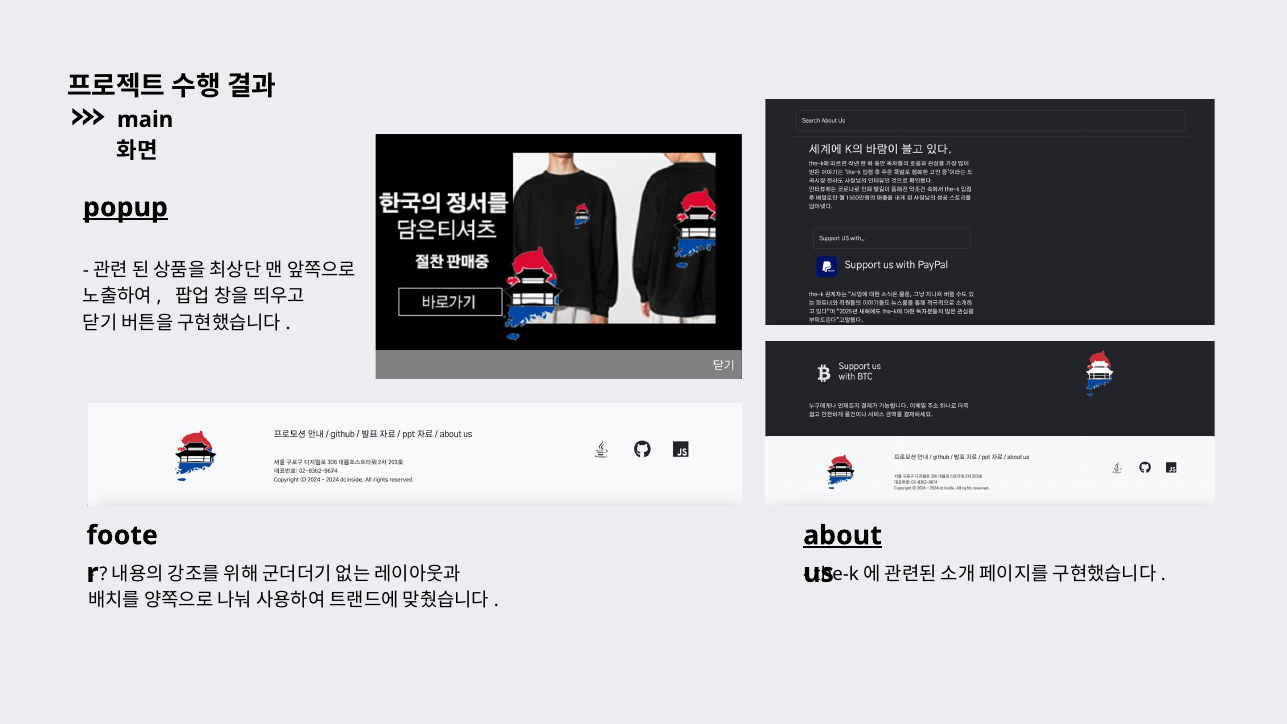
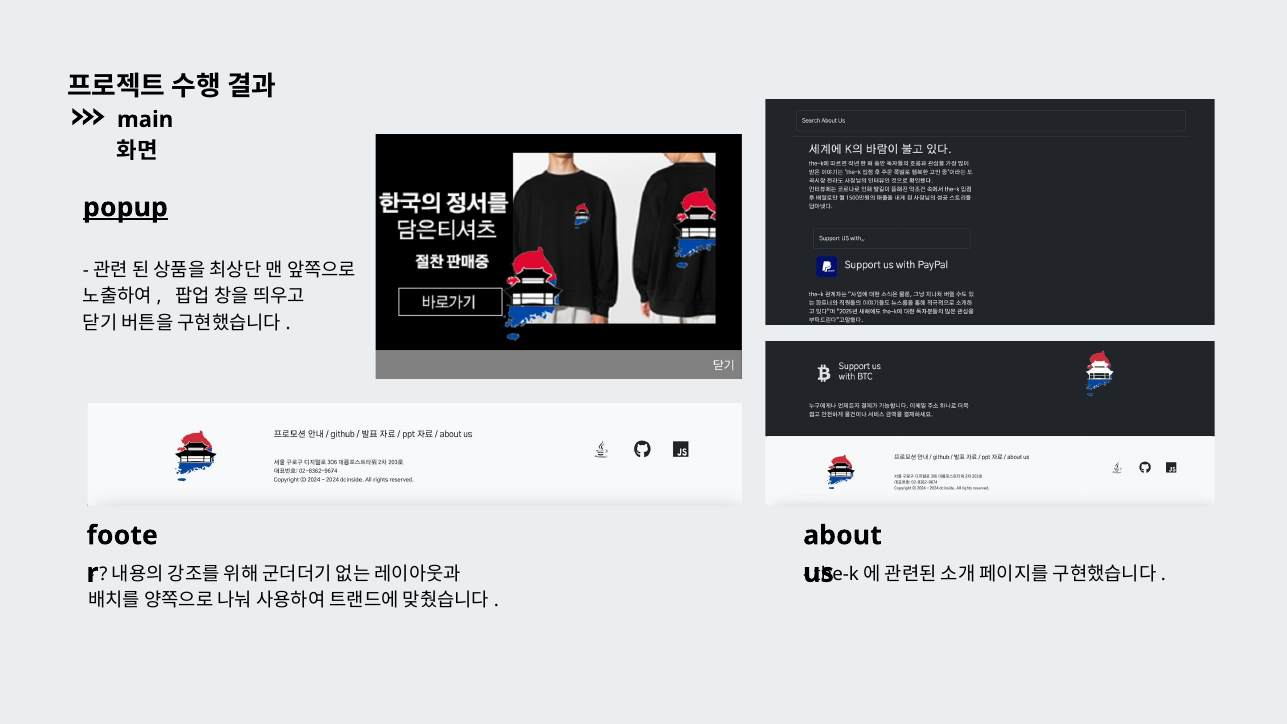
about underline: present -> none (842, 535)
